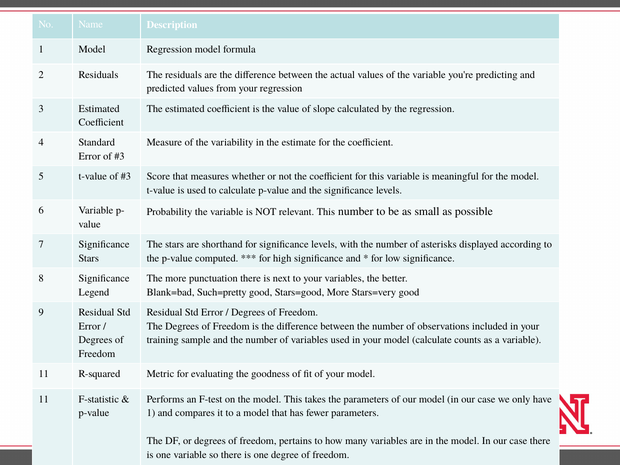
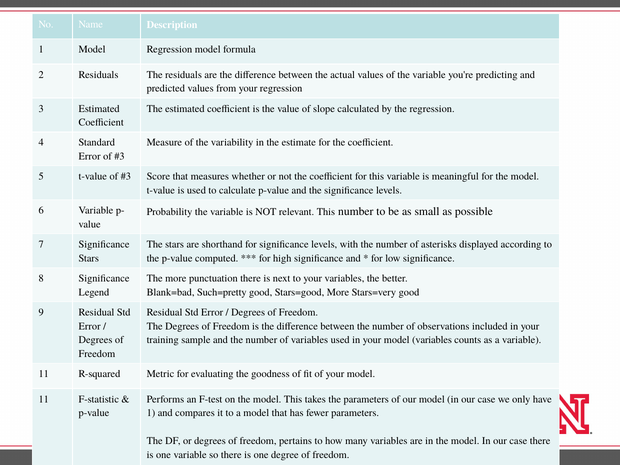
model calculate: calculate -> variables (432, 340)
